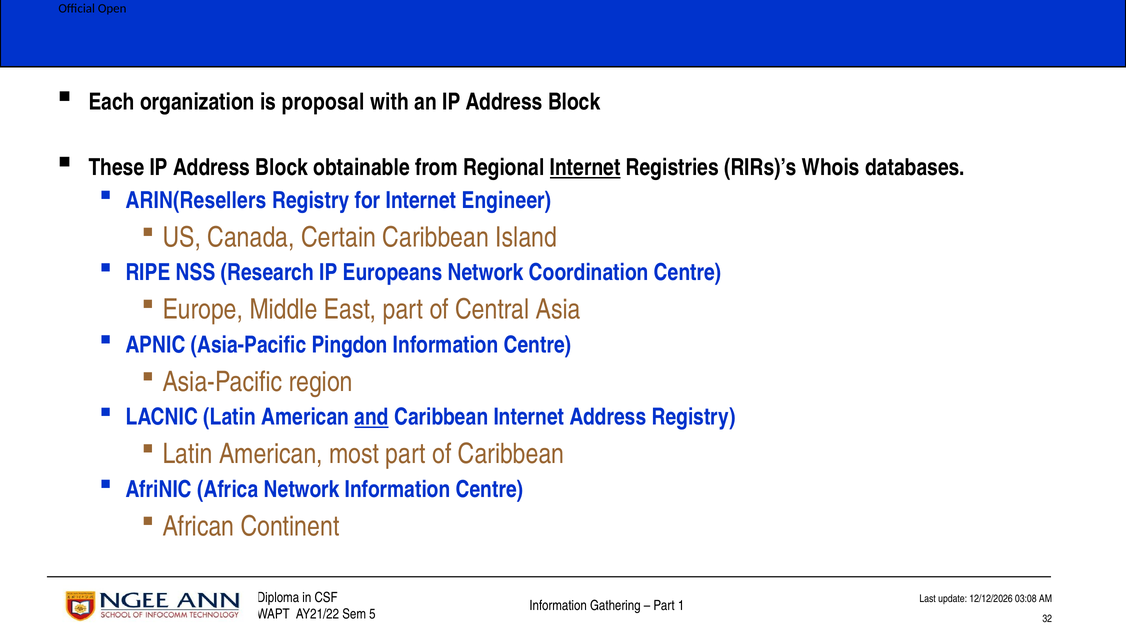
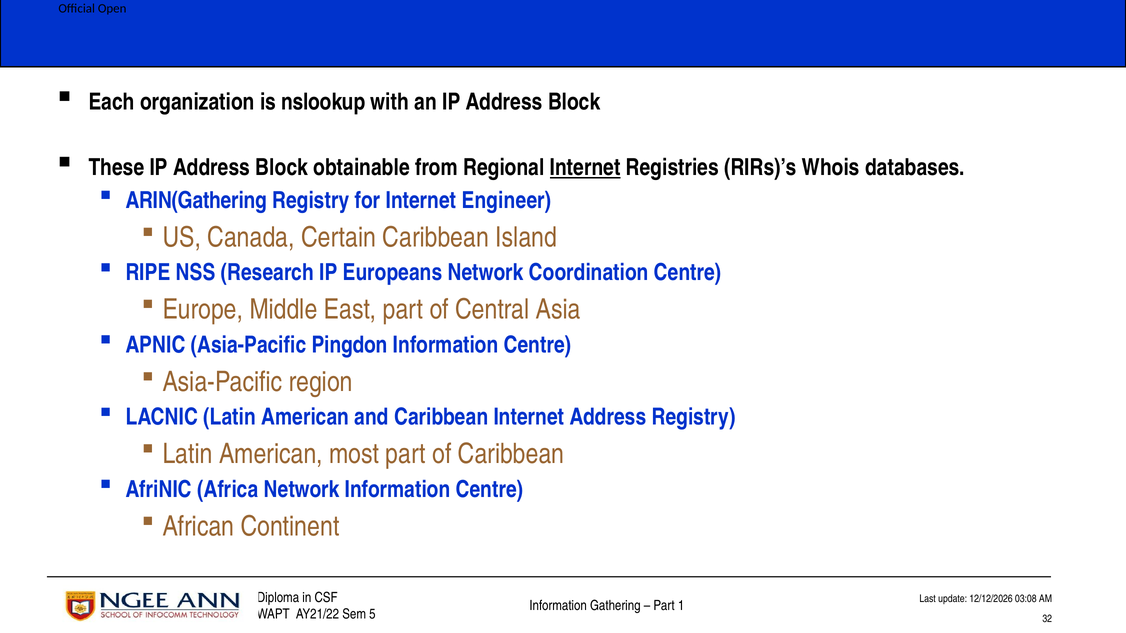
proposal: proposal -> nslookup (323, 102)
ARIN(Resellers: ARIN(Resellers -> ARIN(Gathering (196, 201)
and underline: present -> none (372, 417)
